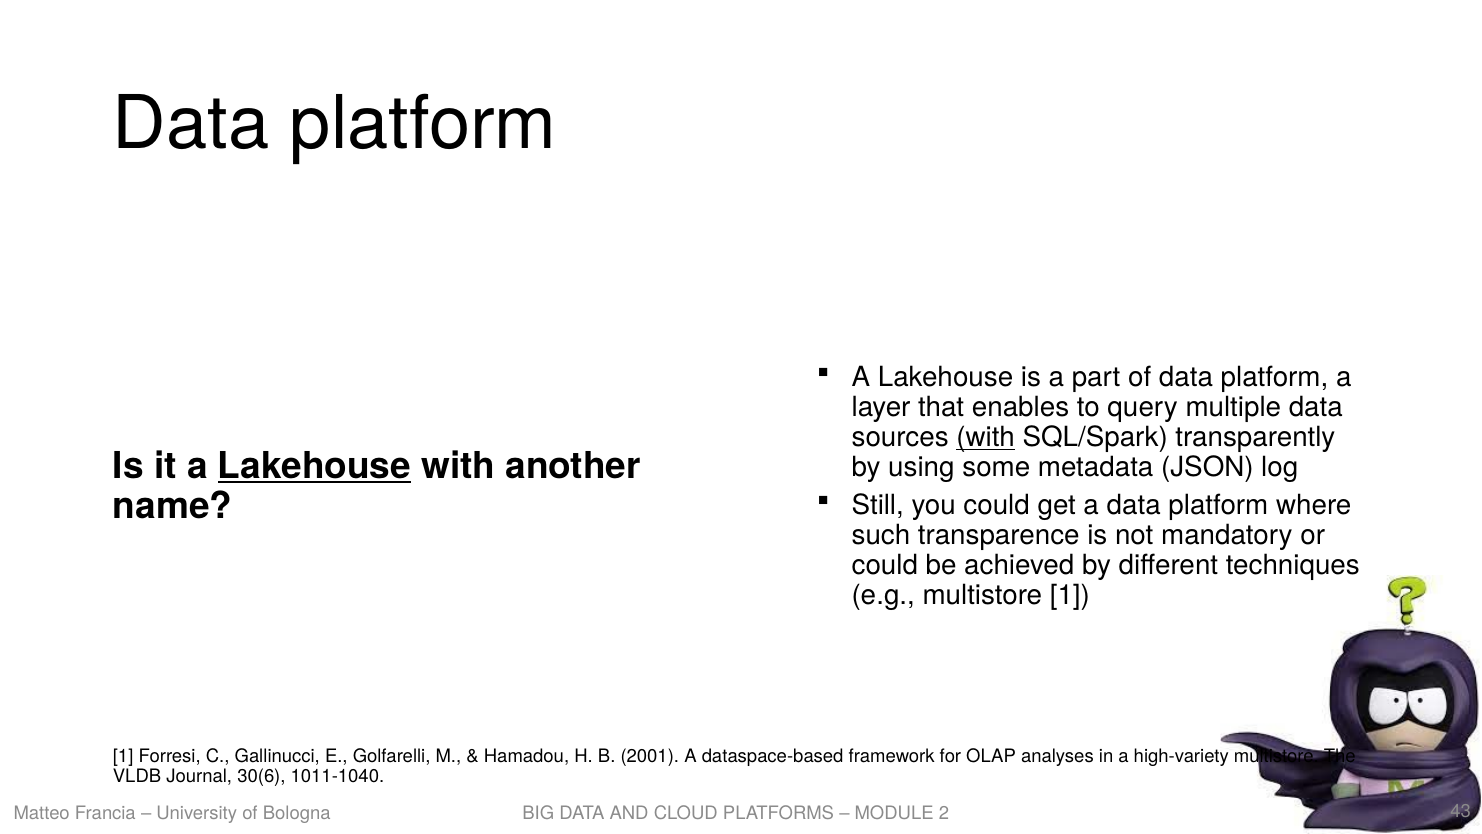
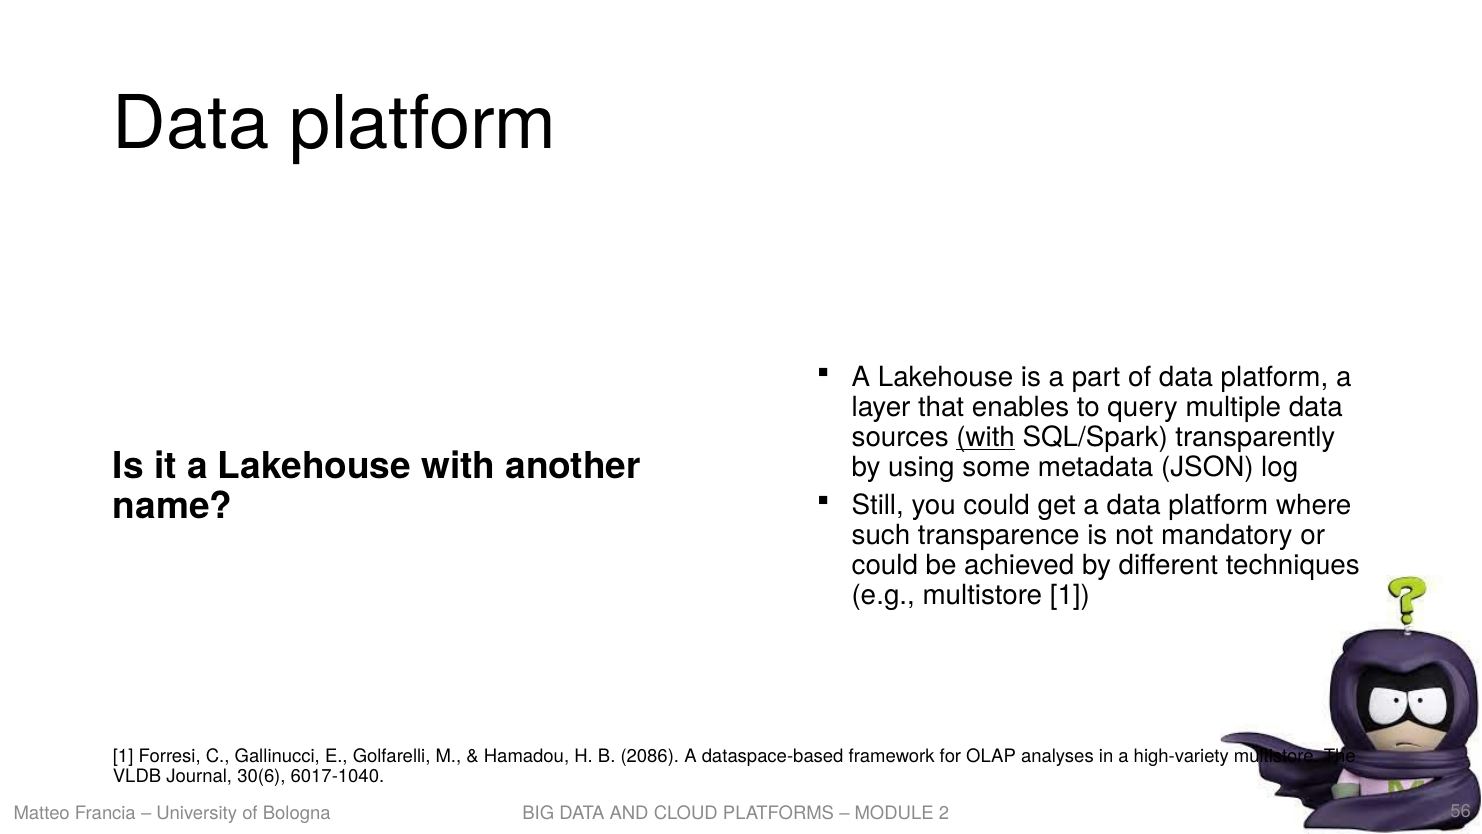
Lakehouse underline: present -> none (314, 466)
2001: 2001 -> 2086 (650, 756)
1011-1040: 1011-1040 -> 6017-1040 (337, 776)
43: 43 -> 56 (1461, 811)
